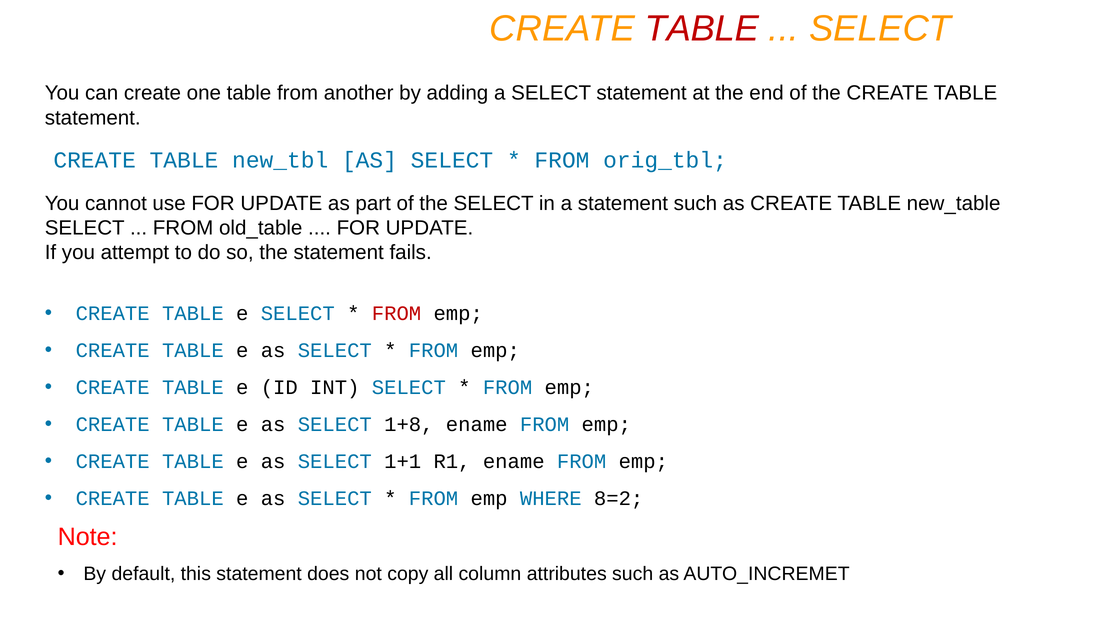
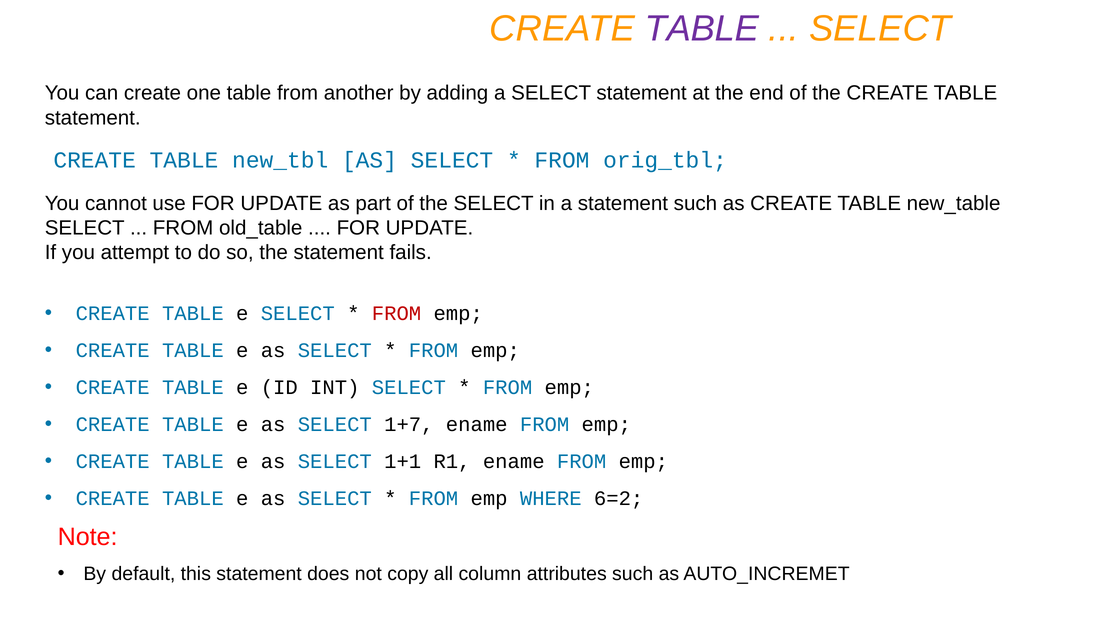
TABLE colour: red -> purple (702, 29)
1+8: 1+8 -> 1+7 (409, 424)
8=2: 8=2 -> 6=2 (619, 498)
